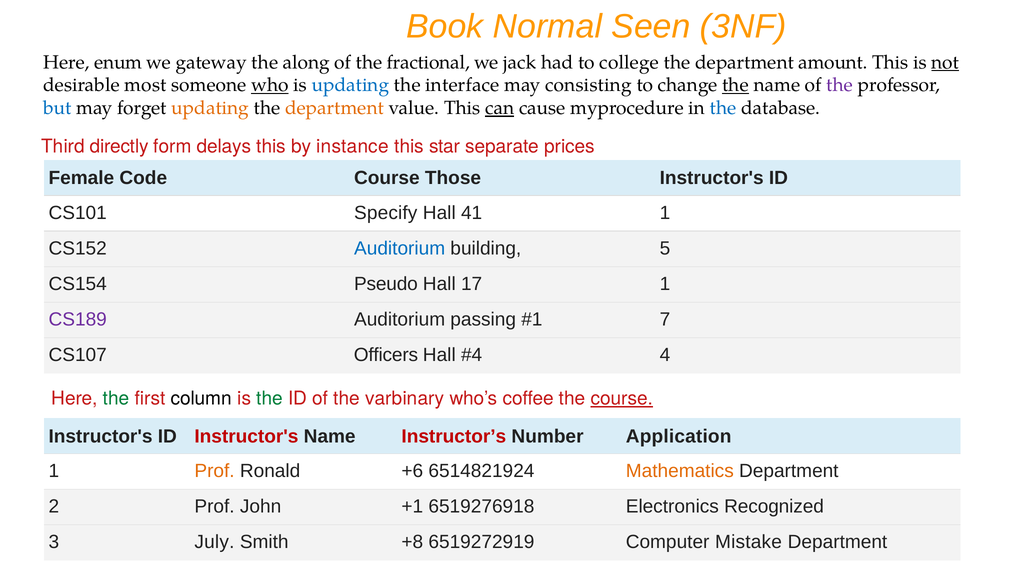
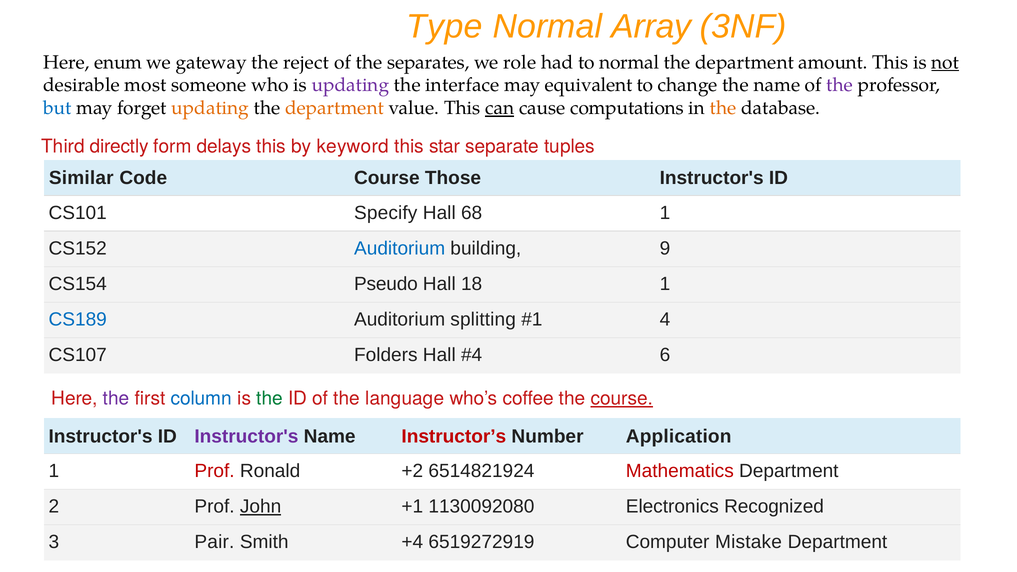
Book: Book -> Type (445, 26)
Seen: Seen -> Array (651, 26)
along: along -> reject (306, 62)
fractional: fractional -> separates (428, 62)
jack: jack -> role (520, 62)
to college: college -> normal (629, 62)
who underline: present -> none (270, 85)
updating colour: blue -> purple (350, 85)
consisting: consisting -> equivalent (589, 85)
the underline: present -> none (735, 85)
myprocedure: myprocedure -> computations (627, 108)
the colour: blue -> orange (723, 108)
instance: instance -> keyword (353, 146)
prices: prices -> tuples (570, 146)
Female: Female -> Similar (81, 178)
41: 41 -> 68 (472, 213)
5: 5 -> 9 (665, 248)
17: 17 -> 18 (472, 284)
CS189 colour: purple -> blue (78, 320)
passing: passing -> splitting (483, 320)
7: 7 -> 4 (665, 320)
Officers: Officers -> Folders (386, 355)
4: 4 -> 6 (665, 355)
the colour: green -> purple (116, 399)
column colour: black -> blue (201, 399)
varbinary: varbinary -> language (405, 399)
Instructor's colour: red -> purple (246, 436)
Prof colour: orange -> red (215, 471)
+6: +6 -> +2 (412, 471)
Mathematics colour: orange -> red (680, 471)
John underline: none -> present (261, 507)
6519276918: 6519276918 -> 1130092080 (481, 507)
July: July -> Pair (214, 542)
+8: +8 -> +4 (412, 542)
